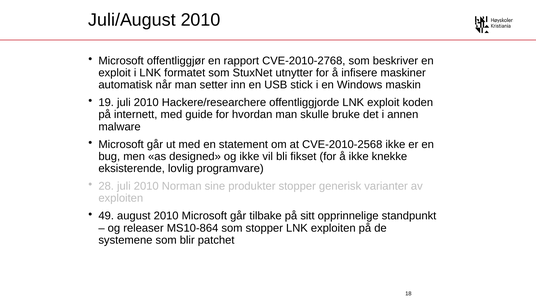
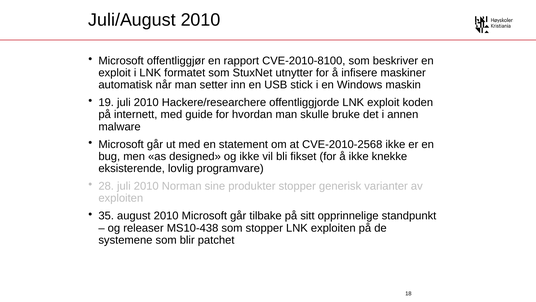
CVE-2010-2768: CVE-2010-2768 -> CVE-2010-8100 (304, 61)
49: 49 -> 35 (106, 216)
MS10-864: MS10-864 -> MS10-438 (193, 228)
